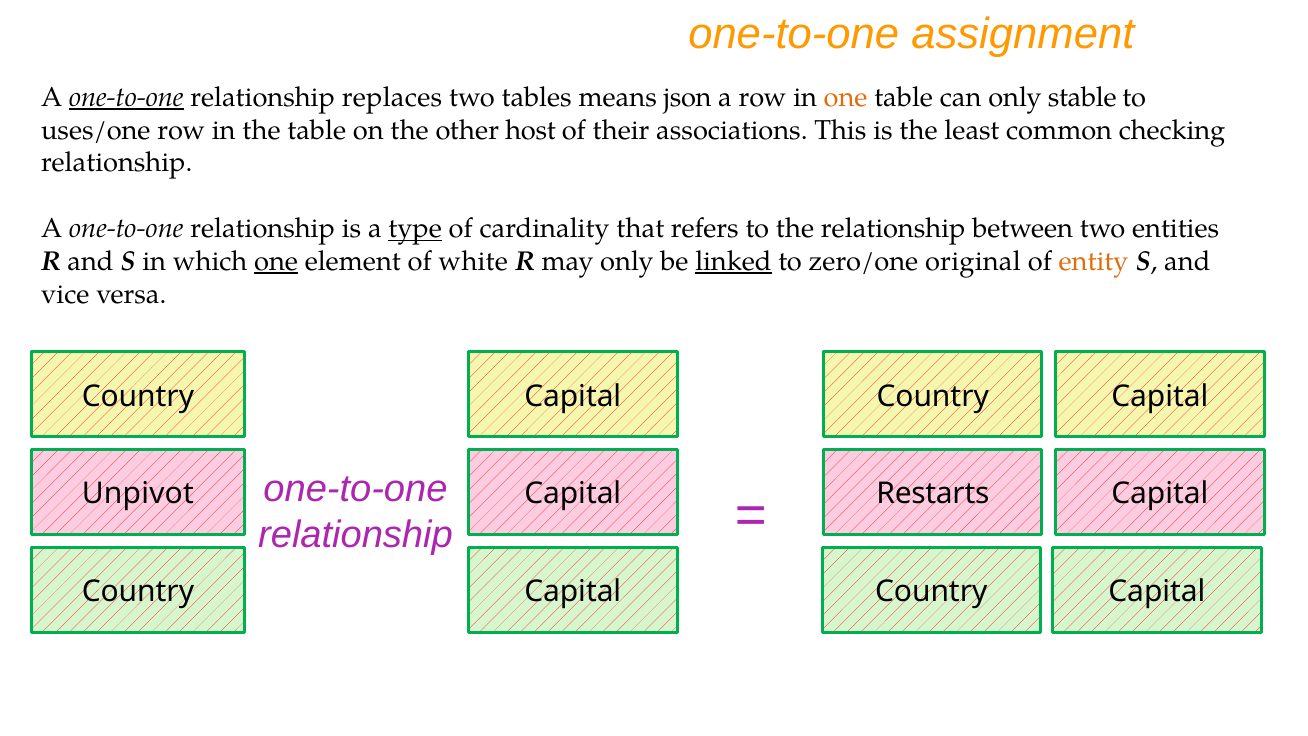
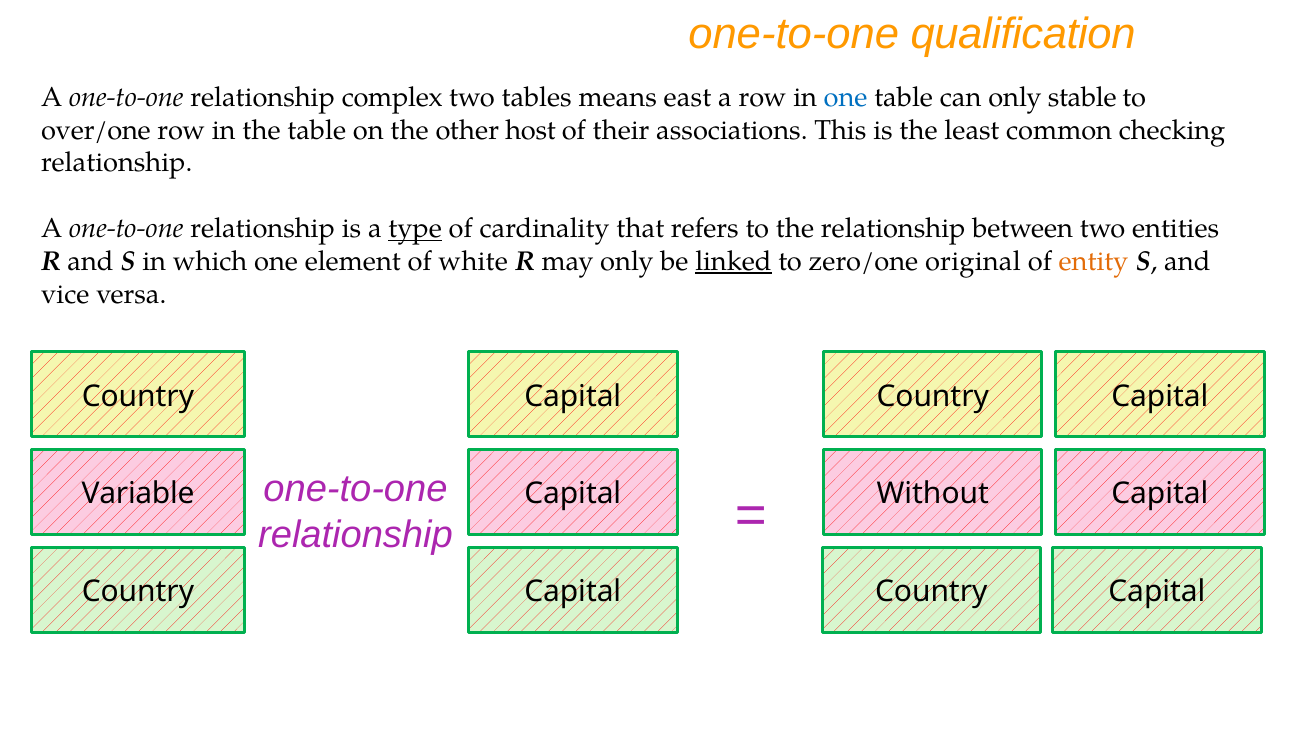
assignment: assignment -> qualification (1023, 34)
one-to-one underline: present -> none (126, 97)
replaces: replaces -> complex (392, 97)
json: json -> east (687, 97)
one colour: orange -> blue (846, 97)
uses/one: uses/one -> over/one (96, 130)
one underline: present -> none (276, 261)
Unpivot: Unpivot -> Variable (138, 494)
Restarts: Restarts -> Without (933, 494)
